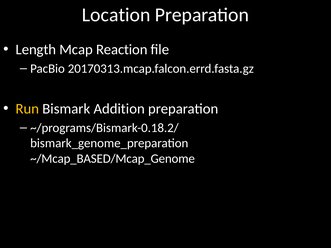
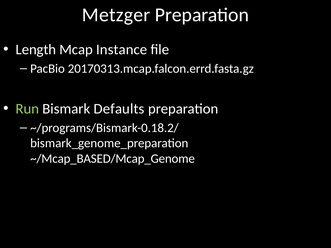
Location: Location -> Metzger (116, 15)
Reaction: Reaction -> Instance (122, 50)
Run colour: yellow -> light green (27, 109)
Addition: Addition -> Defaults (119, 109)
